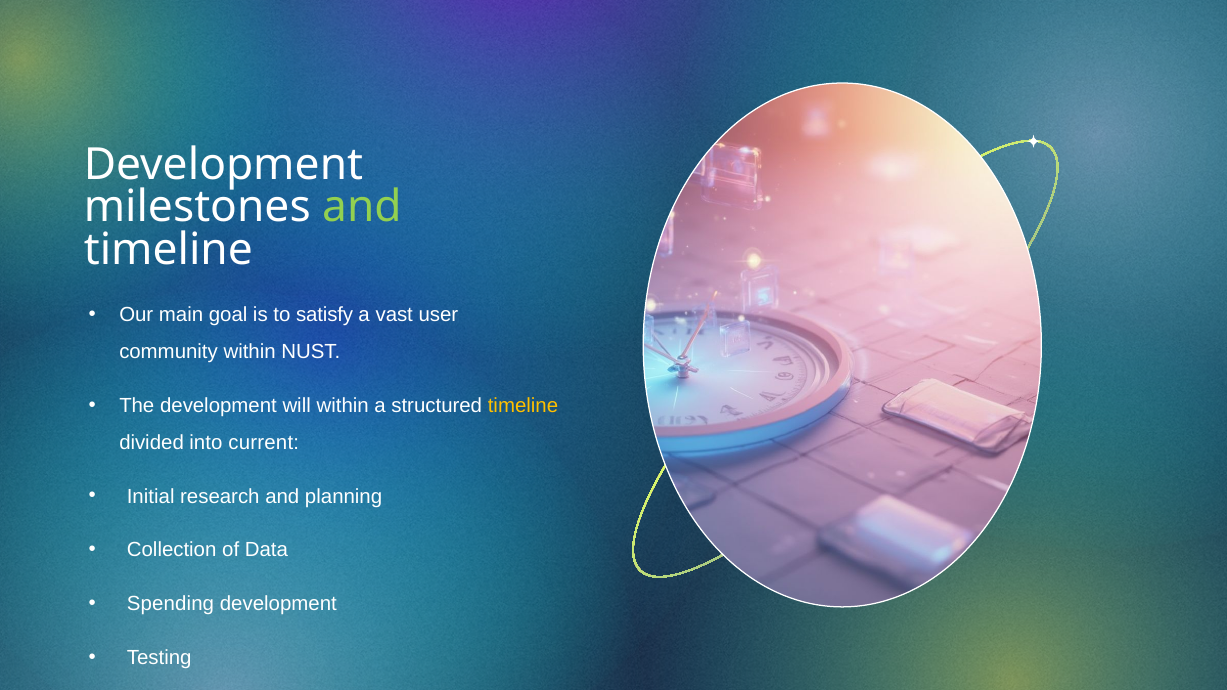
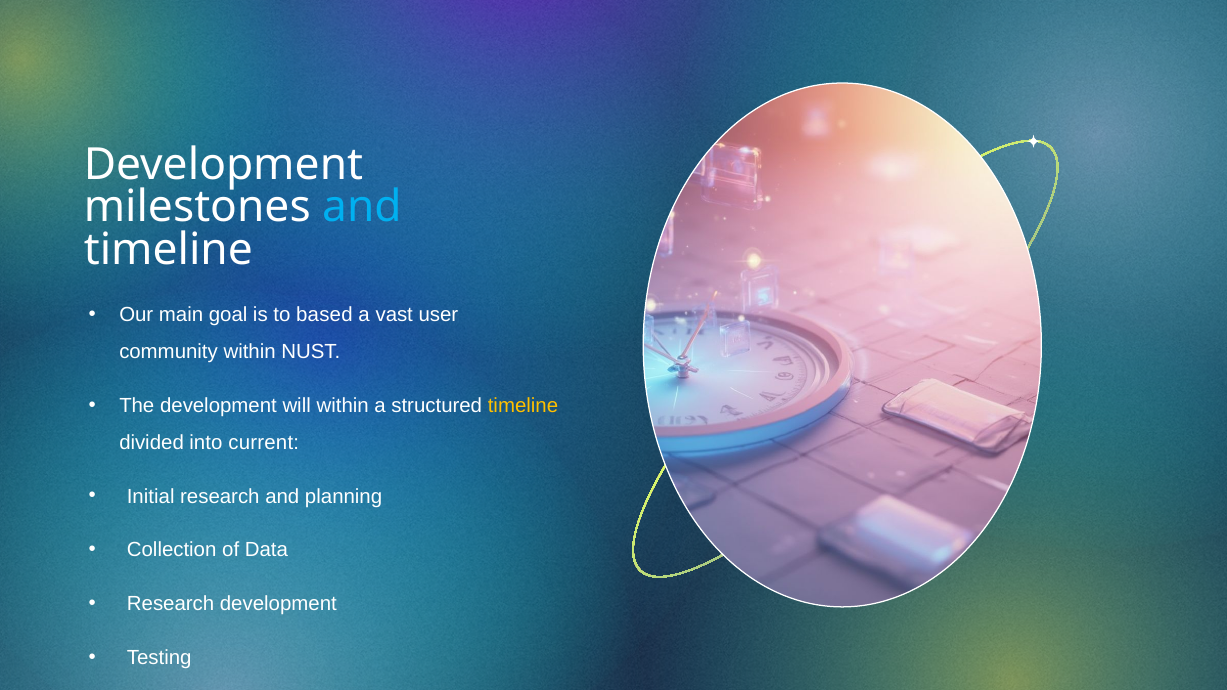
and colour: light green -> light blue (362, 207)
satisfy: satisfy -> based (324, 315)
Spending: Spending -> Research (171, 604)
